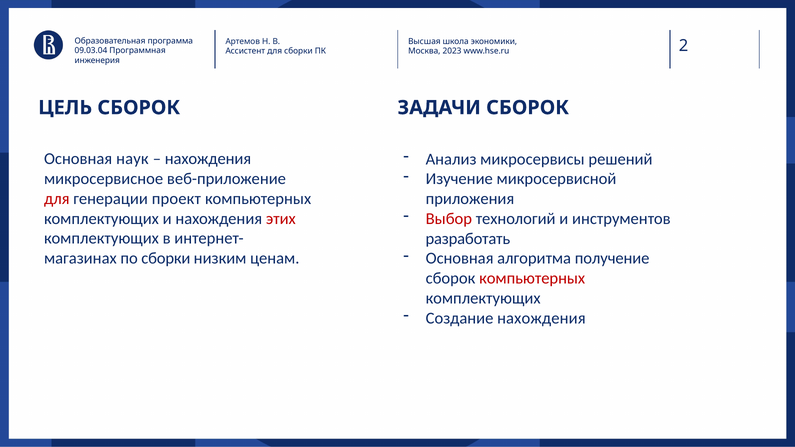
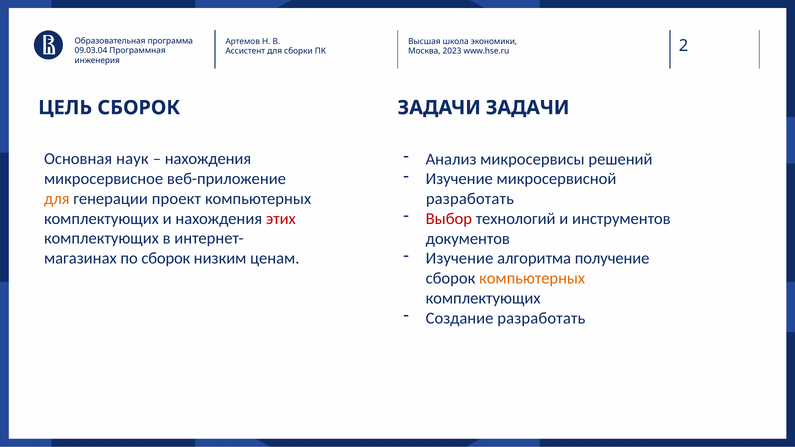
ЗАДАЧИ СБОРОК: СБОРОК -> ЗАДАЧИ (528, 108)
для colour: red -> orange (57, 199)
приложения: приложения -> разработать (470, 199)
разработать: разработать -> документов (468, 239)
Основная: Основная -> Изучение (460, 259)
по сборки: сборки -> сборок (166, 258)
компьютерных colour: red -> orange (532, 278)
Создание нахождения: нахождения -> разработать (541, 318)
